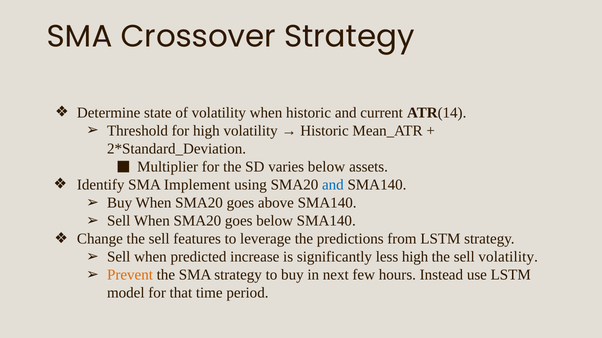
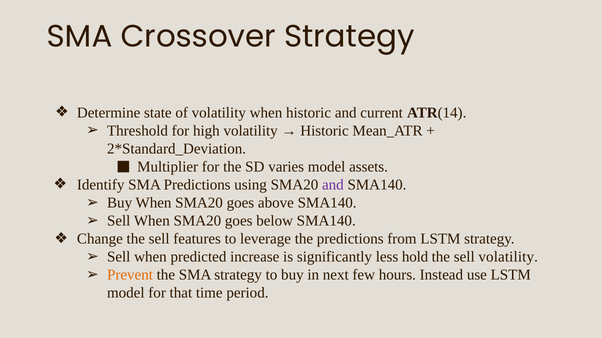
varies below: below -> model (327, 167)
SMA Implement: Implement -> Predictions (197, 185)
and colour: blue -> purple (333, 185)
less high: high -> hold (415, 257)
